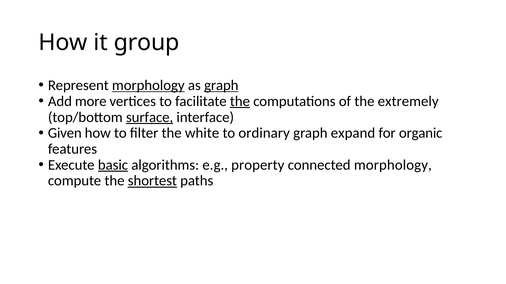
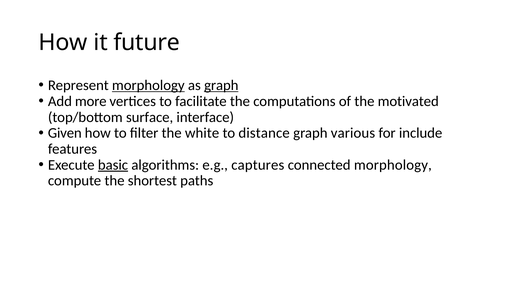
group: group -> future (147, 43)
the underline: present -> none (240, 101)
extremely: extremely -> motivated (408, 101)
surface underline: present -> none (150, 117)
ordinary: ordinary -> distance (264, 133)
expand: expand -> various (353, 133)
organic: organic -> include (421, 133)
property: property -> captures (258, 165)
shortest underline: present -> none (152, 181)
